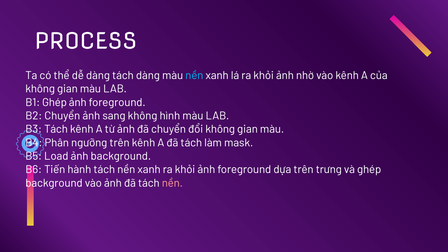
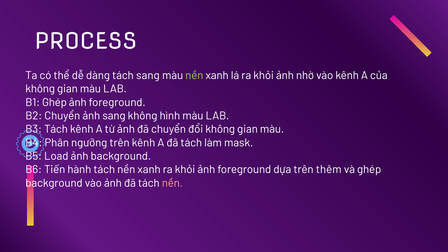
tách dàng: dàng -> sang (148, 75)
nền colour: light blue -> light green (194, 75)
trưng: trưng -> thêm (329, 170)
